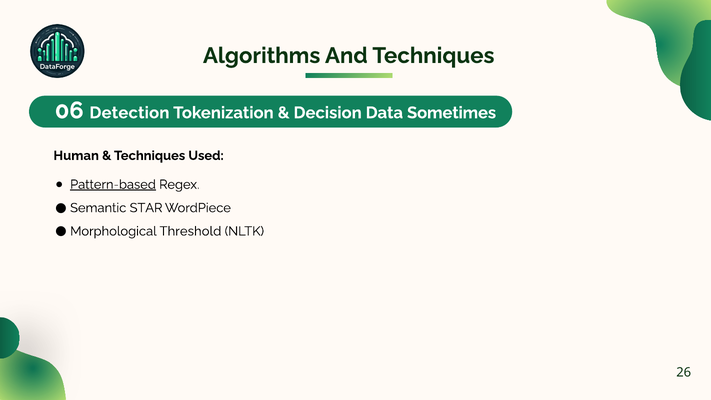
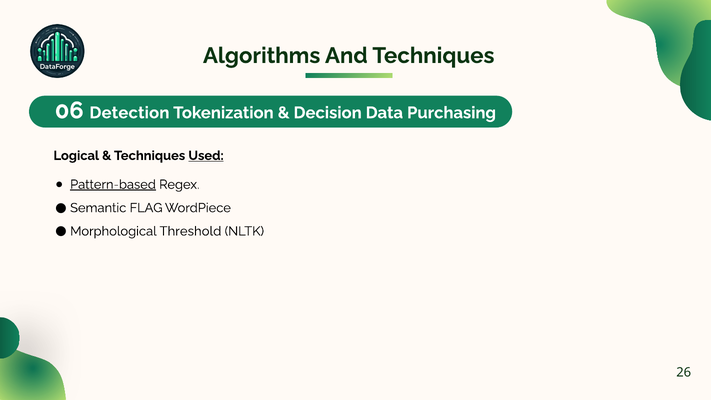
Sometimes: Sometimes -> Purchasing (452, 113)
Human: Human -> Logical (76, 156)
Used underline: none -> present (206, 156)
STAR: STAR -> FLAG (146, 208)
